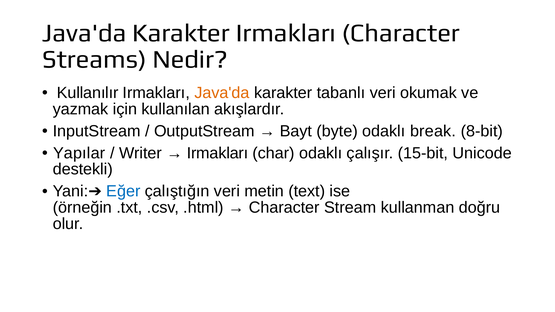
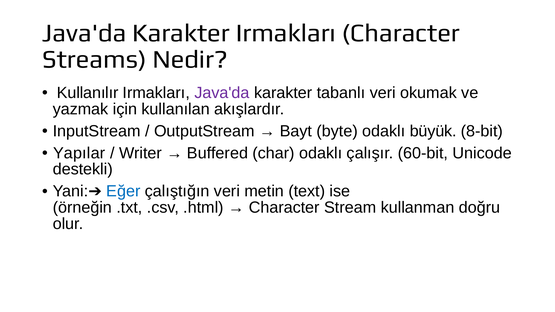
Java'da colour: orange -> purple (222, 93)
break: break -> büyük (433, 131)
Irmakları: Irmakları -> Buffered (217, 153)
15-bit: 15-bit -> 60-bit (423, 153)
